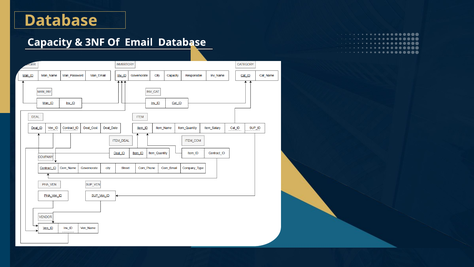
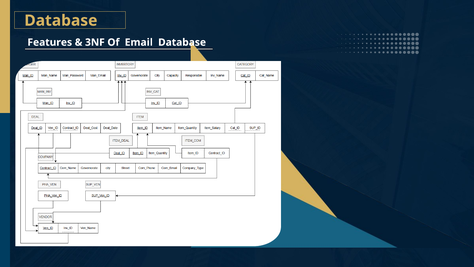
Capacity: Capacity -> Features (50, 42)
